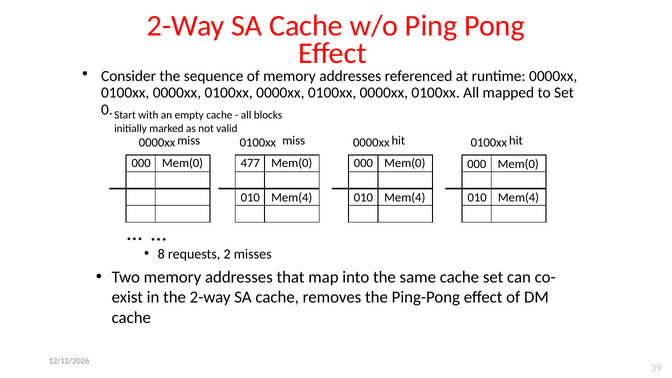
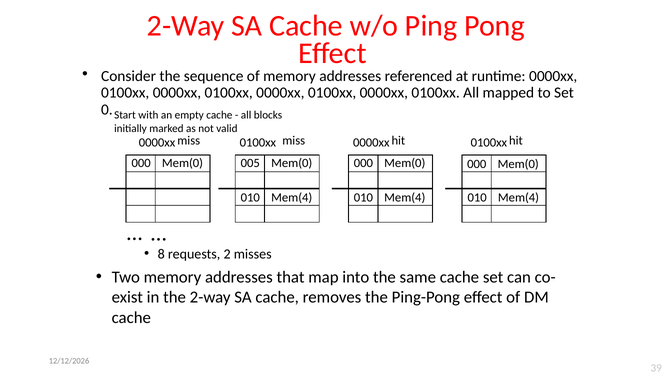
477: 477 -> 005 (250, 163)
